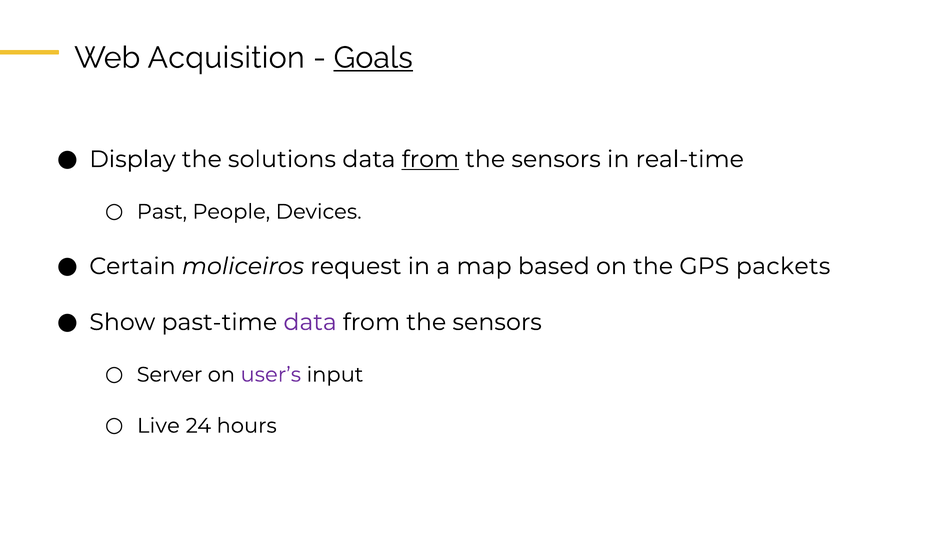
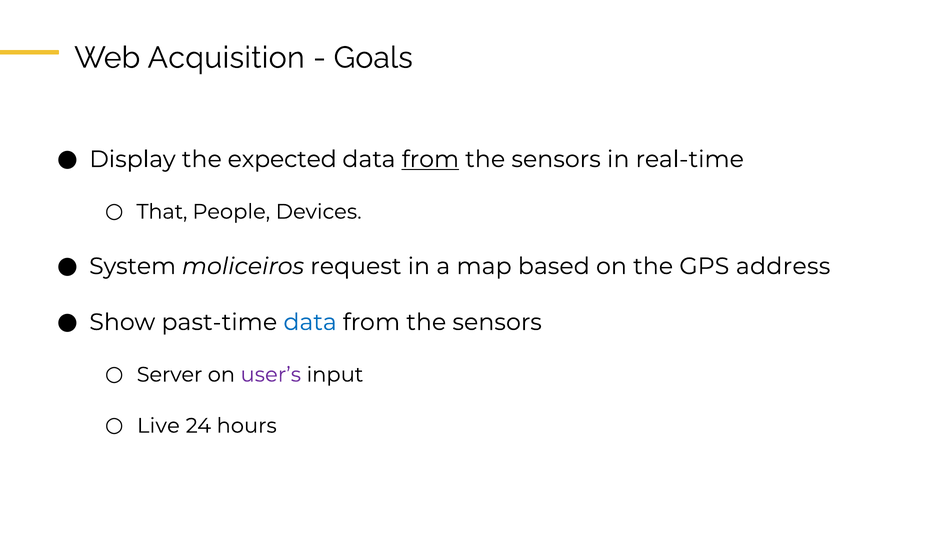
Goals underline: present -> none (373, 58)
solutions: solutions -> expected (282, 159)
Past: Past -> That (162, 212)
Certain: Certain -> System (133, 266)
packets: packets -> address (783, 266)
data colour: purple -> blue (310, 322)
